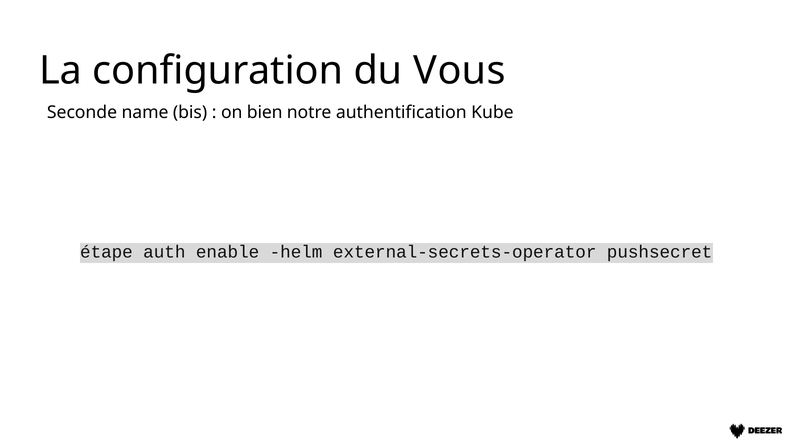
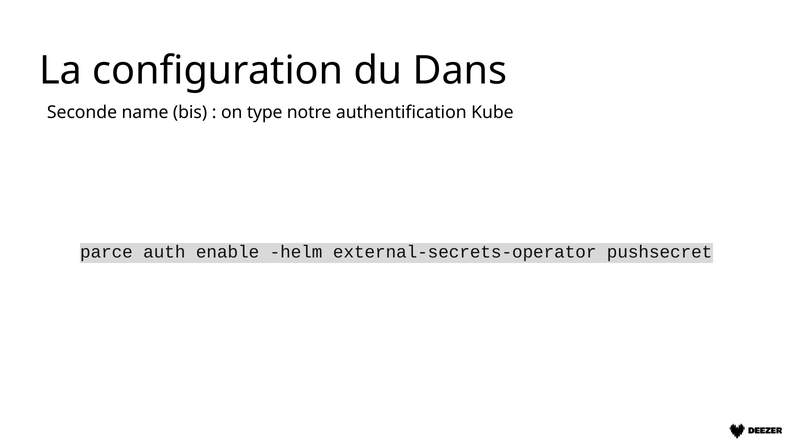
Vous: Vous -> Dans (460, 71)
bien: bien -> type (265, 113)
étape: étape -> parce (106, 252)
